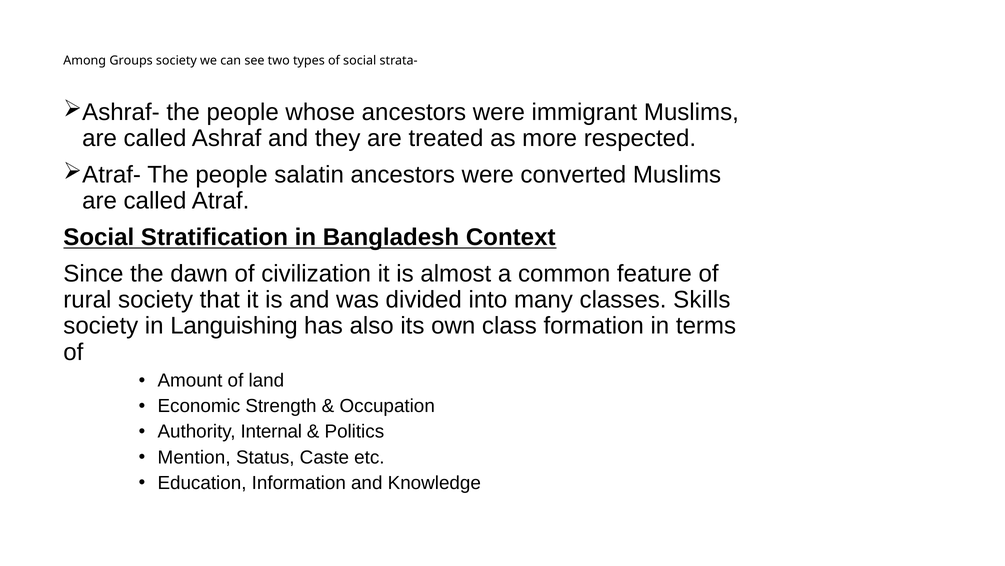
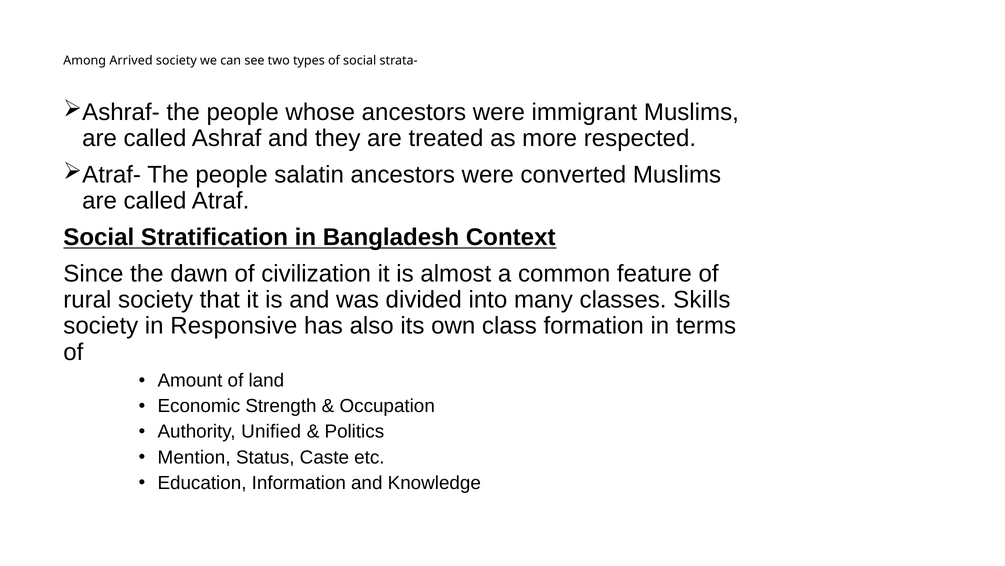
Groups: Groups -> Arrived (131, 61)
Languishing: Languishing -> Responsive (234, 326)
Internal: Internal -> Unified (271, 431)
